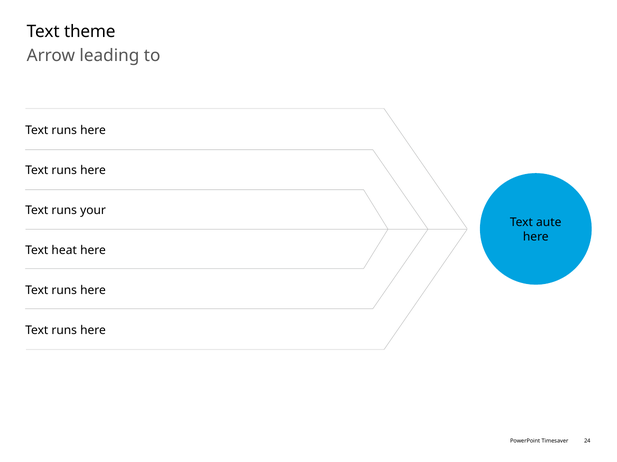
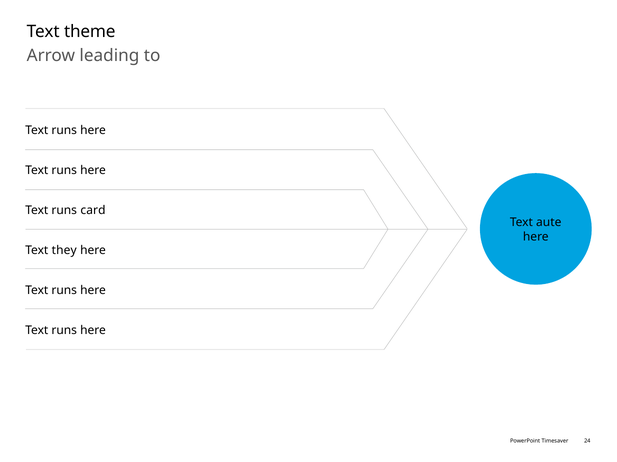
your: your -> card (93, 210)
heat: heat -> they (64, 251)
